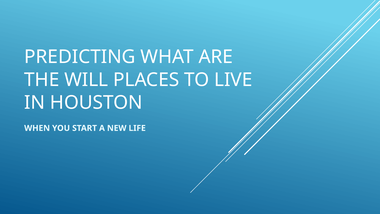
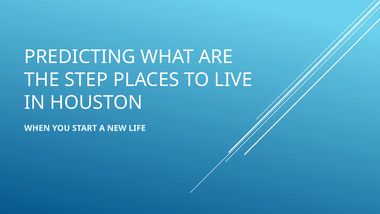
WILL: WILL -> STEP (86, 80)
